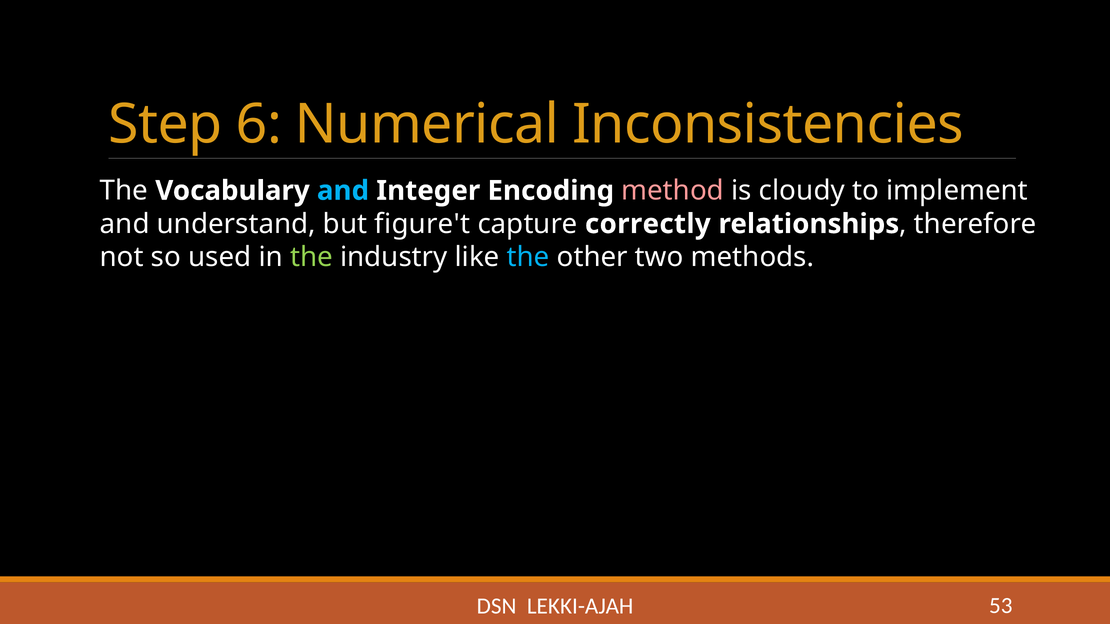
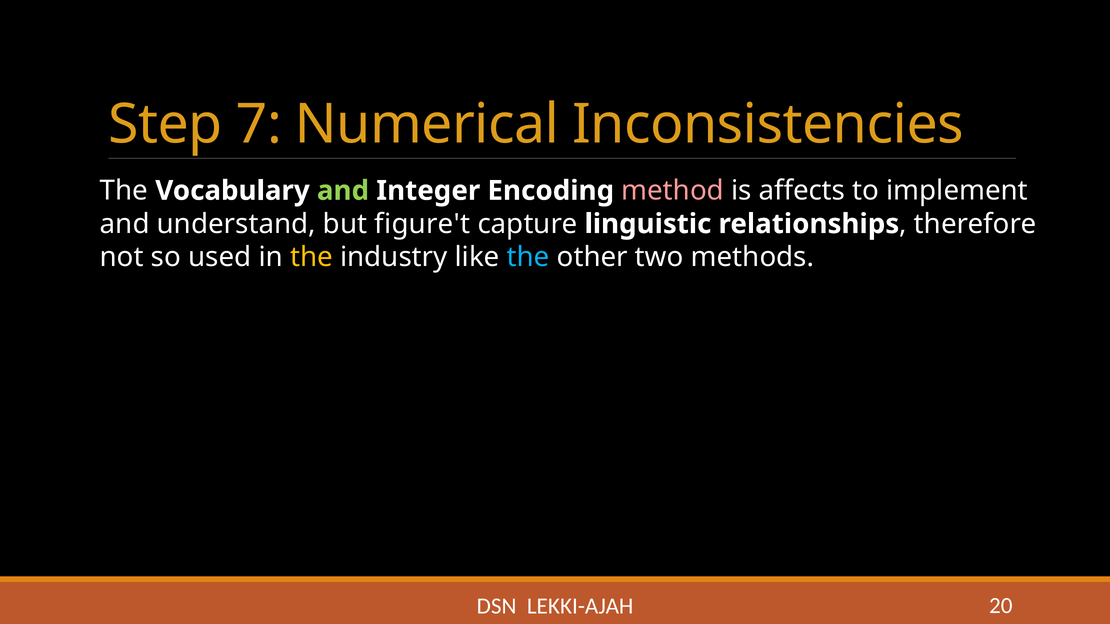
6: 6 -> 7 (259, 124)
and colour: light blue -> light green (343, 191)
cloudy: cloudy -> affects (802, 191)
correctly: correctly -> linguistic (648, 224)
the colour: light green -> yellow (312, 257)
53: 53 -> 20 (1001, 606)
